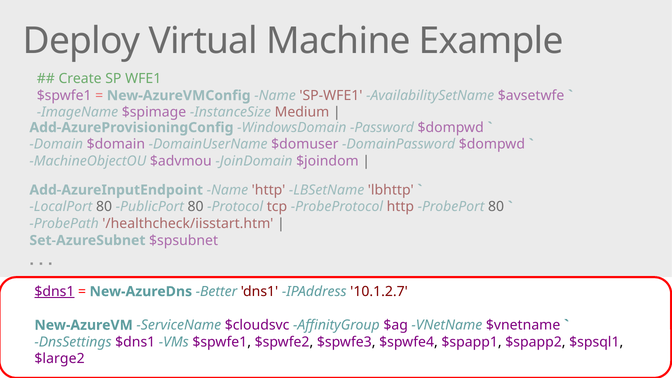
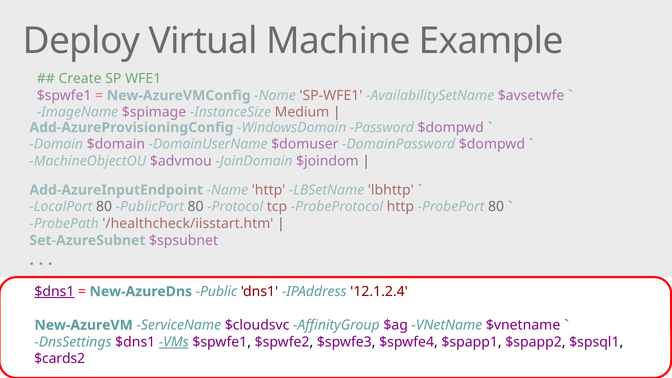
Better: Better -> Public (217, 292)
10.1.2.7: 10.1.2.7 -> 12.1.2.4 (379, 292)
VMs underline: none -> present (174, 342)
$large2: $large2 -> $cards2 (60, 359)
